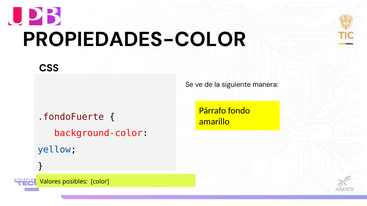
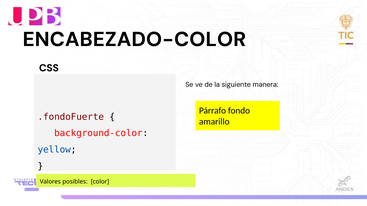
PROPIEDADES-COLOR: PROPIEDADES-COLOR -> ENCABEZADO-COLOR (134, 39)
